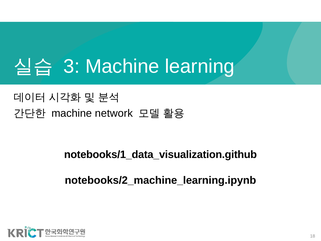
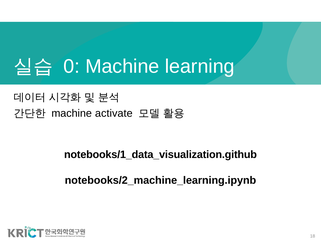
3: 3 -> 0 (72, 66)
network: network -> activate (114, 113)
